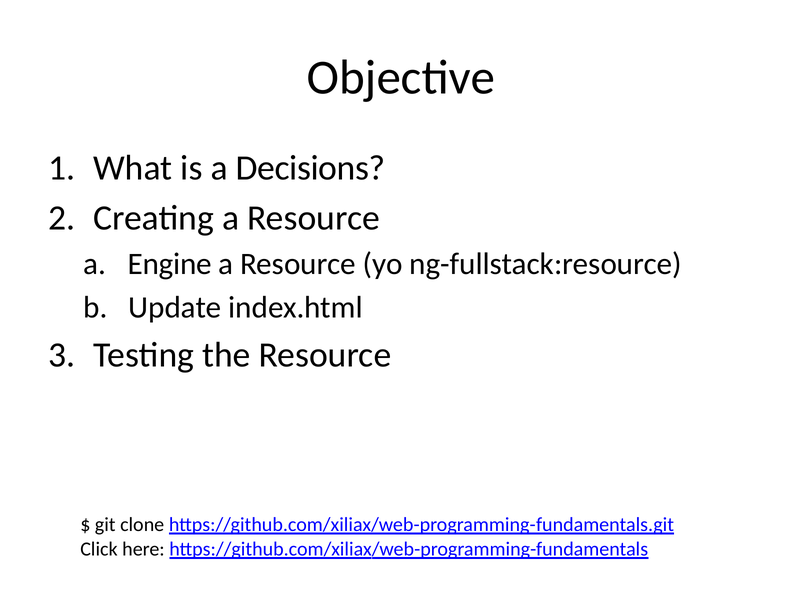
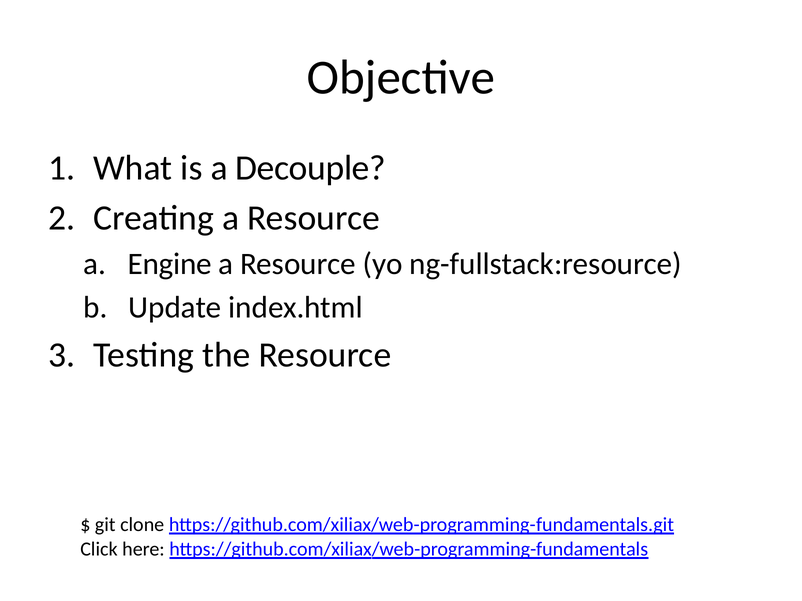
Decisions: Decisions -> Decouple (311, 168)
